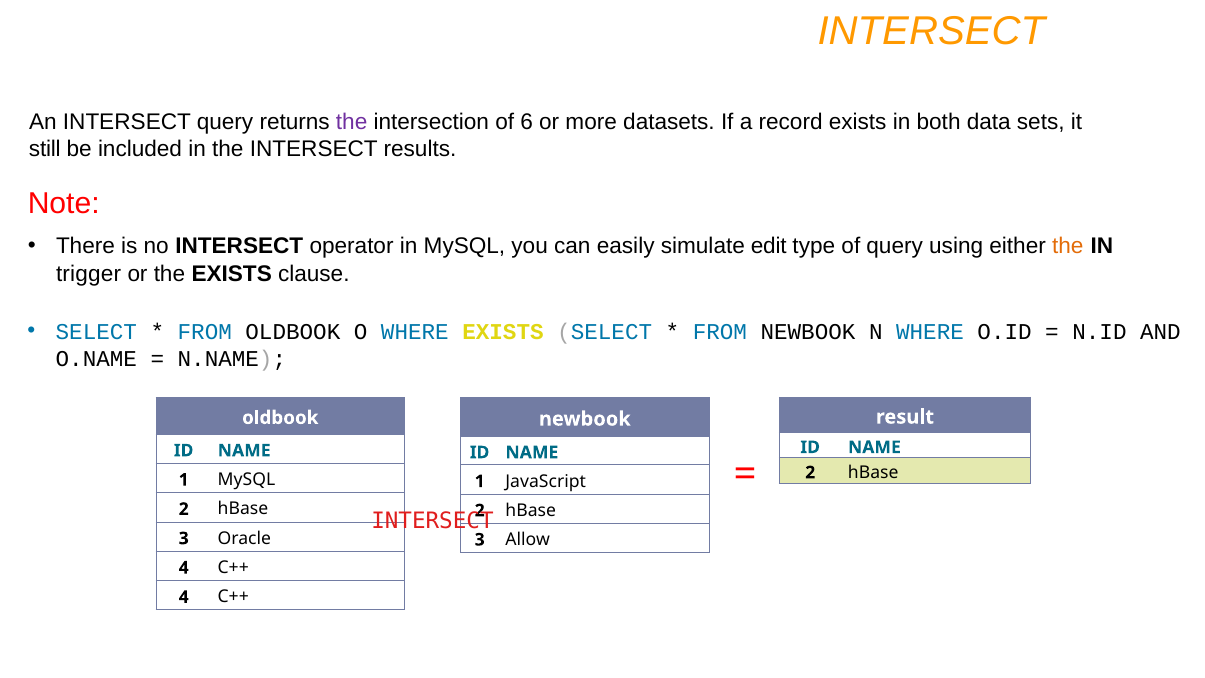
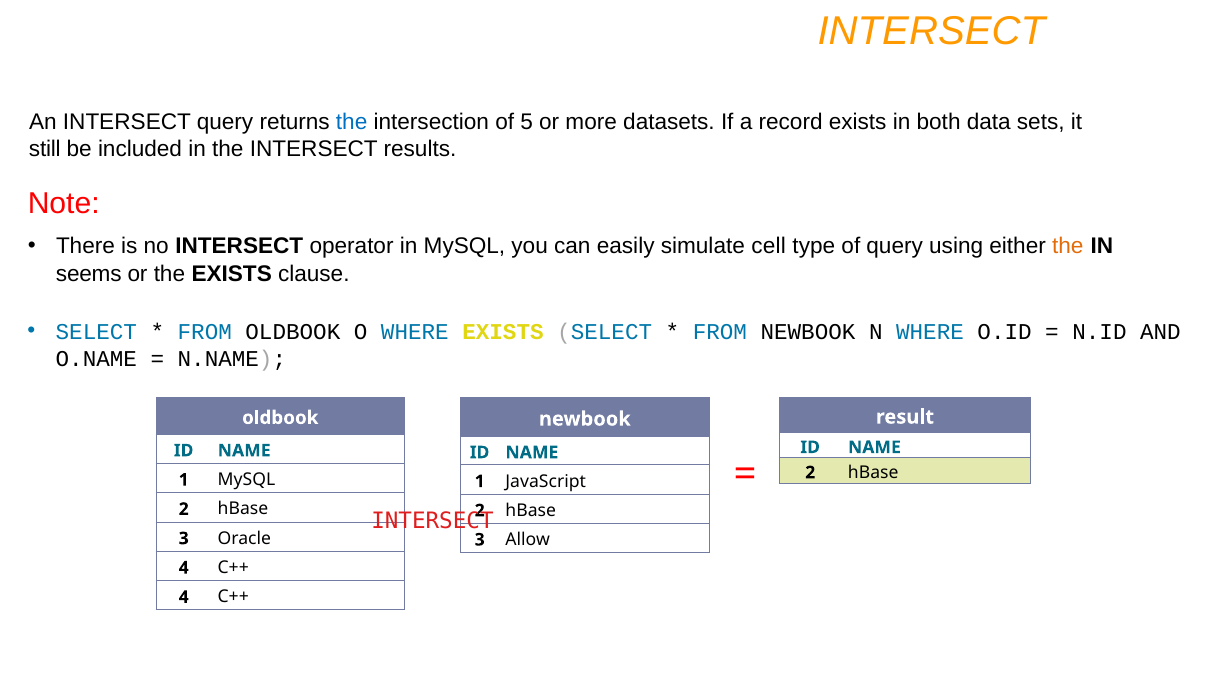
the colour: purple -> blue (352, 122)
6: 6 -> 5 (527, 122)
edit: edit -> cell (769, 246)
trigger: trigger -> seems (89, 274)
